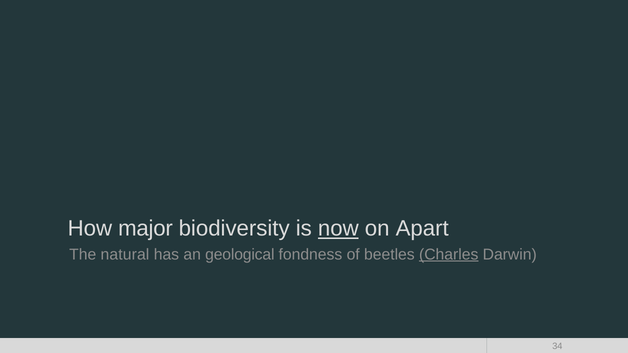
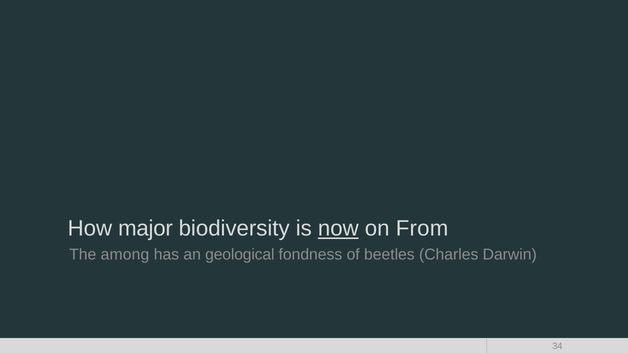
Apart: Apart -> From (422, 229)
natural: natural -> among (125, 255)
Charles underline: present -> none (449, 255)
